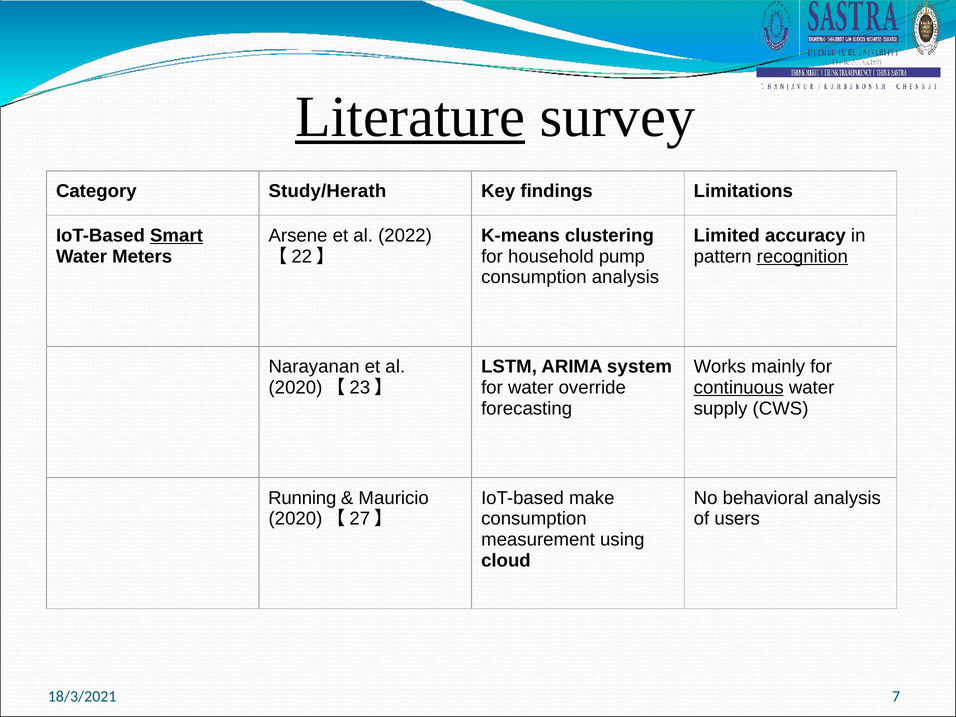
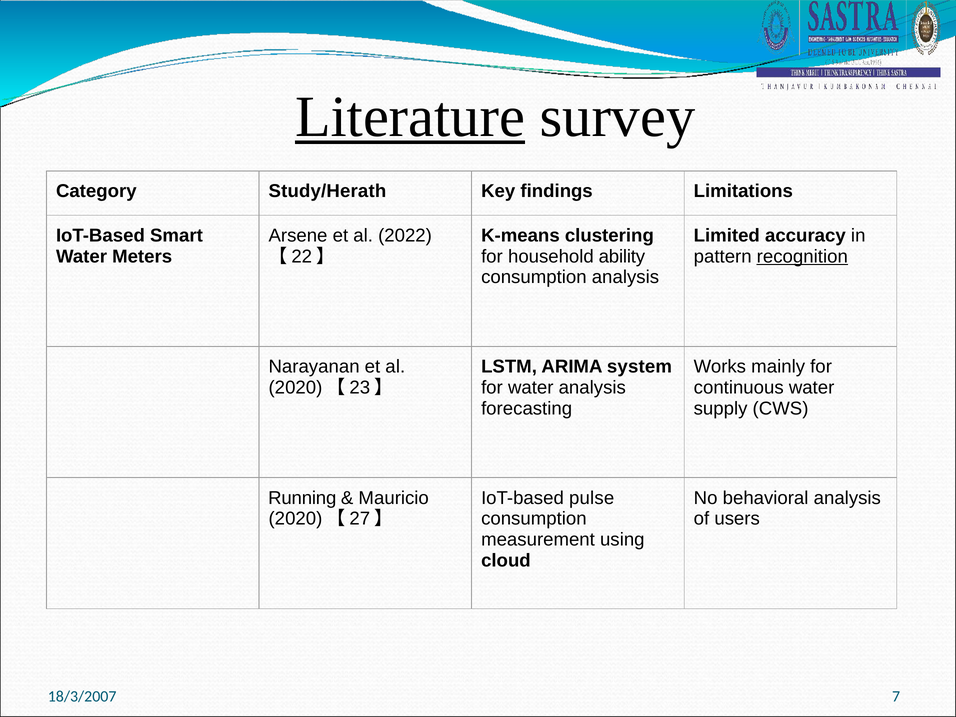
Smart underline: present -> none (176, 236)
pump: pump -> ability (622, 256)
water override: override -> analysis (592, 388)
continuous underline: present -> none (739, 388)
make: make -> pulse (592, 498)
18/3/2021: 18/3/2021 -> 18/3/2007 (82, 697)
